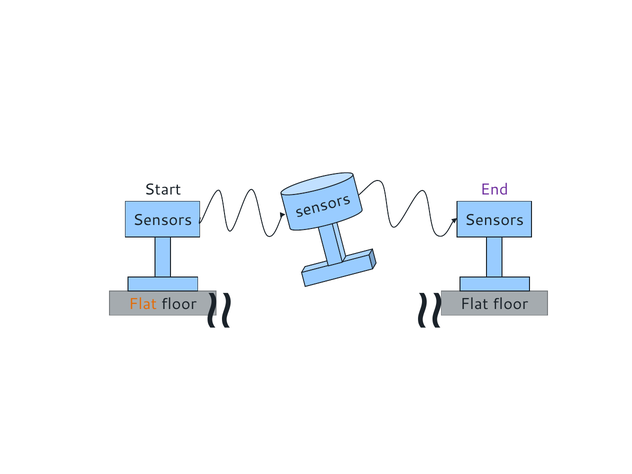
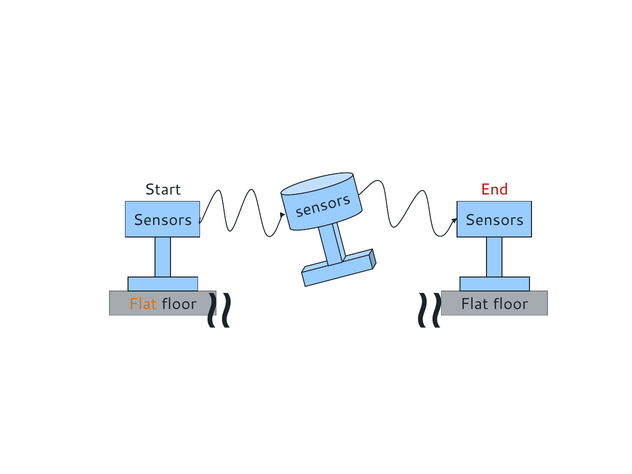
End colour: purple -> red (494, 189)
